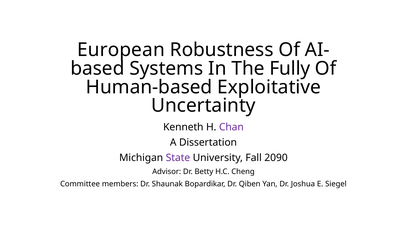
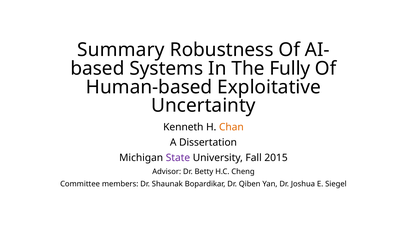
European: European -> Summary (121, 50)
Chan colour: purple -> orange (231, 127)
2090: 2090 -> 2015 (276, 158)
